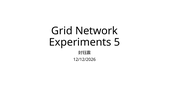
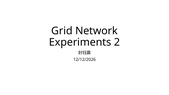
5: 5 -> 2 (117, 42)
